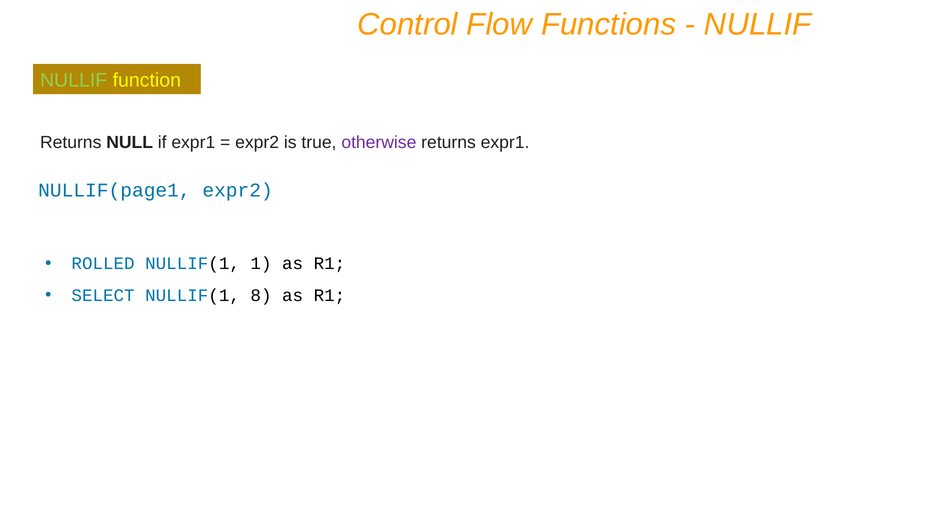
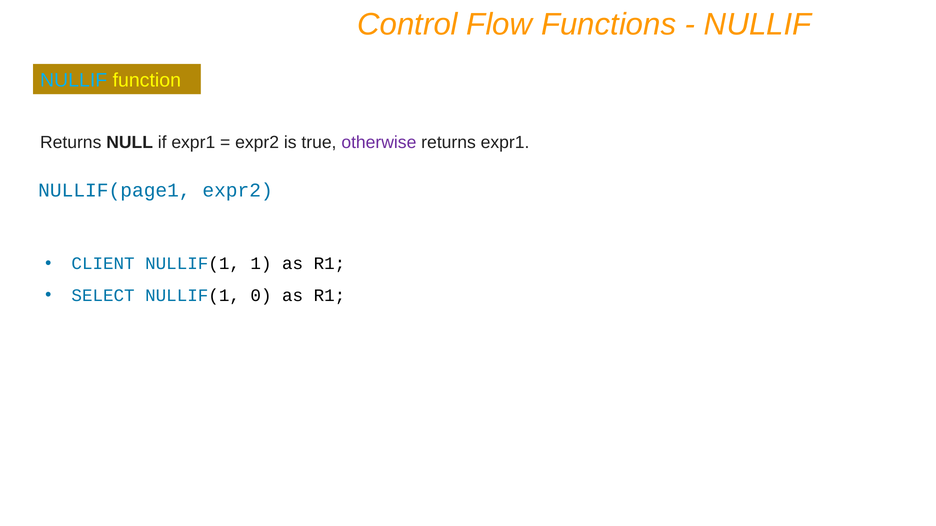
NULLIF colour: light green -> light blue (74, 80)
ROLLED: ROLLED -> CLIENT (103, 264)
8: 8 -> 0 (261, 296)
